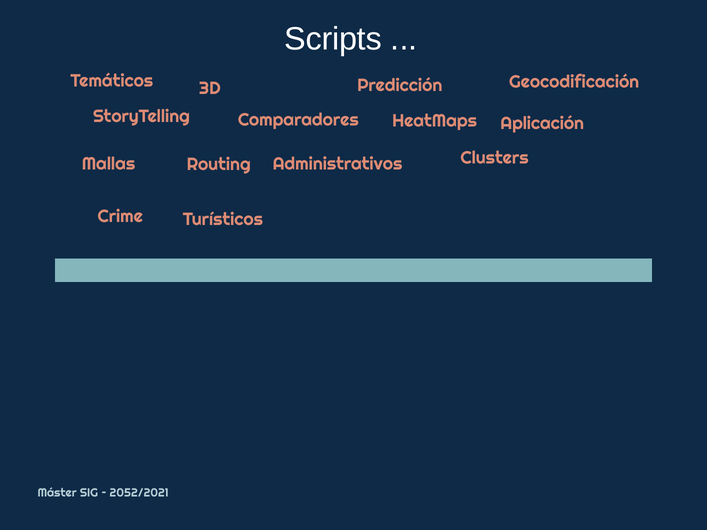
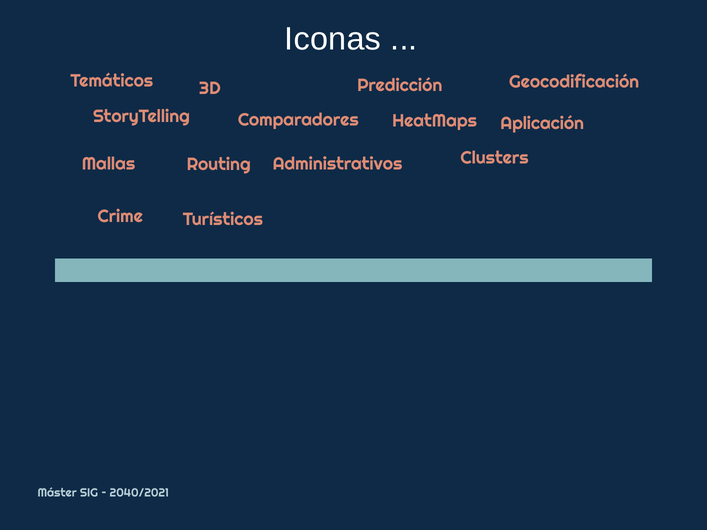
Scripts: Scripts -> Iconas (333, 39)
2052/2021: 2052/2021 -> 2040/2021 (139, 493)
